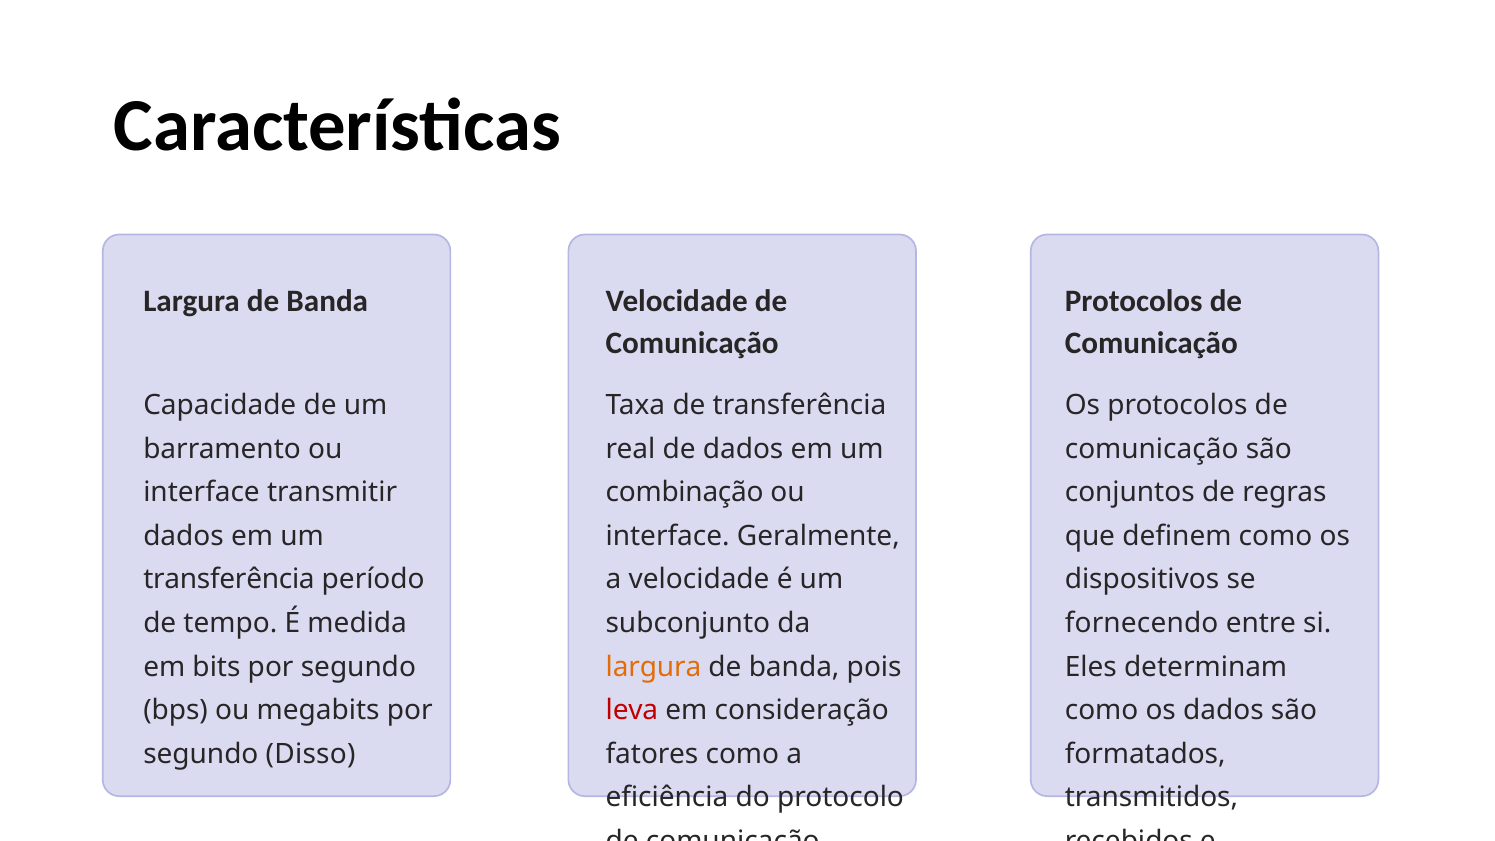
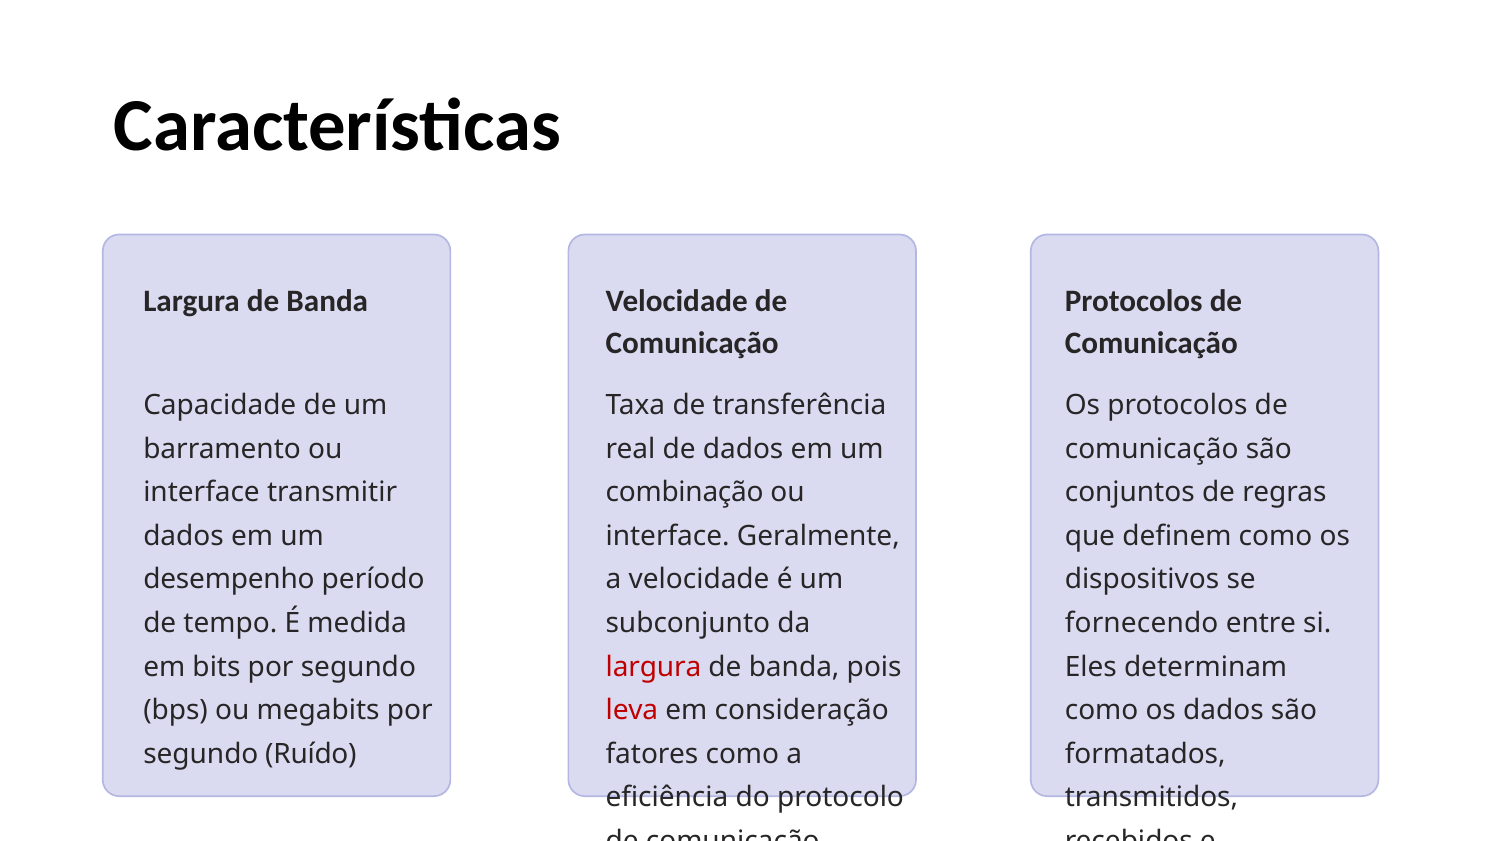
transferência: transferência -> desempenho (229, 580)
largura colour: orange -> red (654, 667)
Disso: Disso -> Ruído (311, 754)
